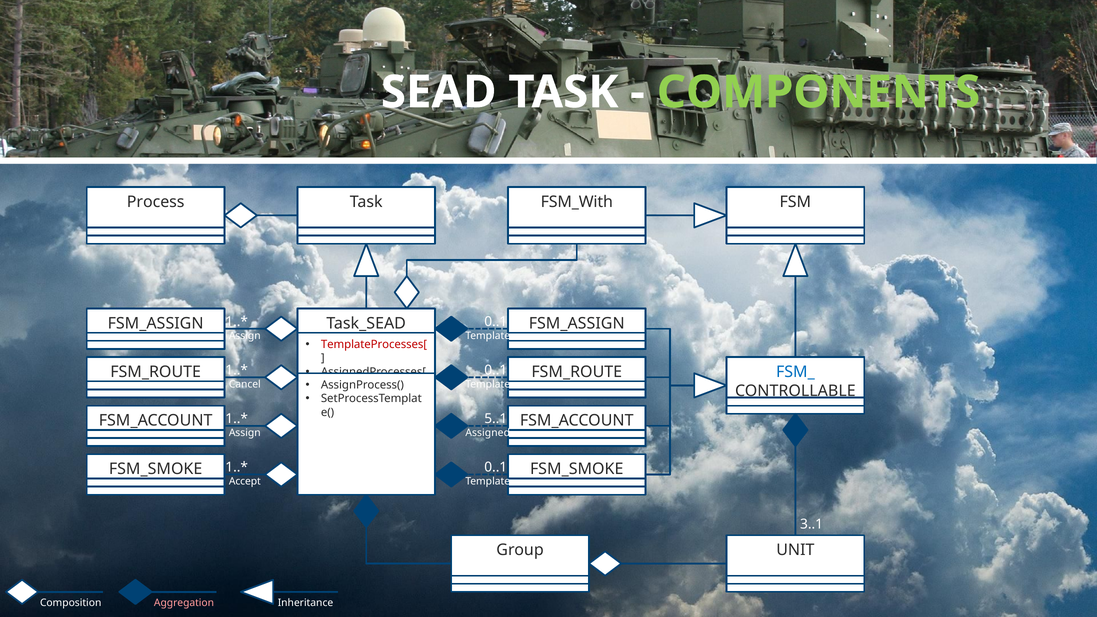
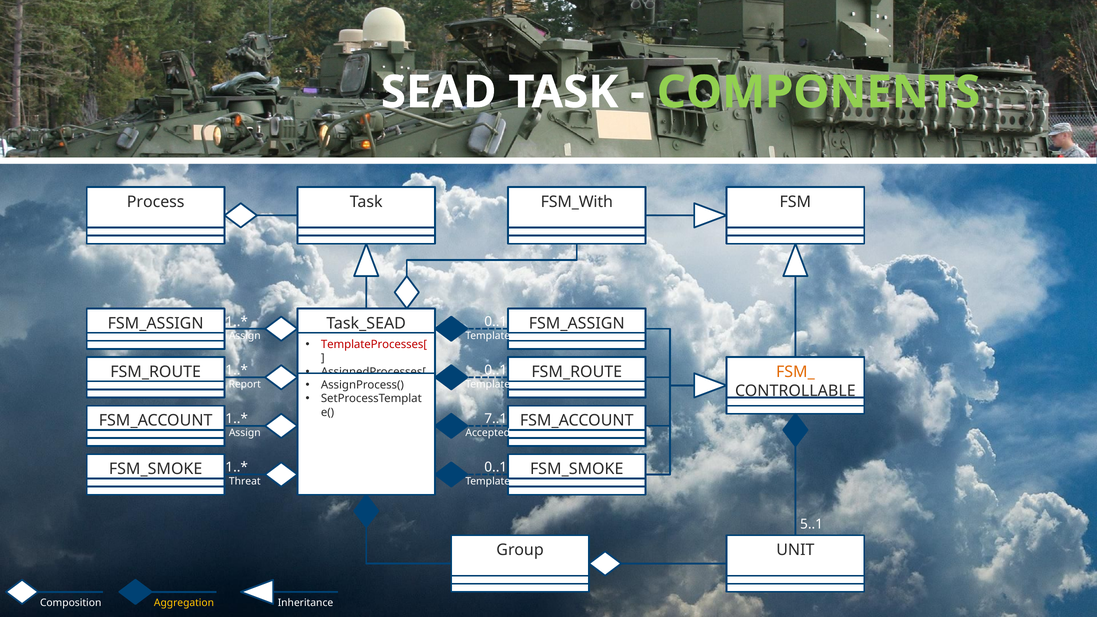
FSM_ colour: blue -> orange (795, 372)
Cancel: Cancel -> Report (245, 384)
5..1: 5..1 -> 7..1 (496, 419)
Assigned: Assigned -> Accepted (488, 433)
Accept: Accept -> Threat (245, 481)
3..1: 3..1 -> 5..1 (812, 524)
Aggregation colour: pink -> yellow (184, 603)
